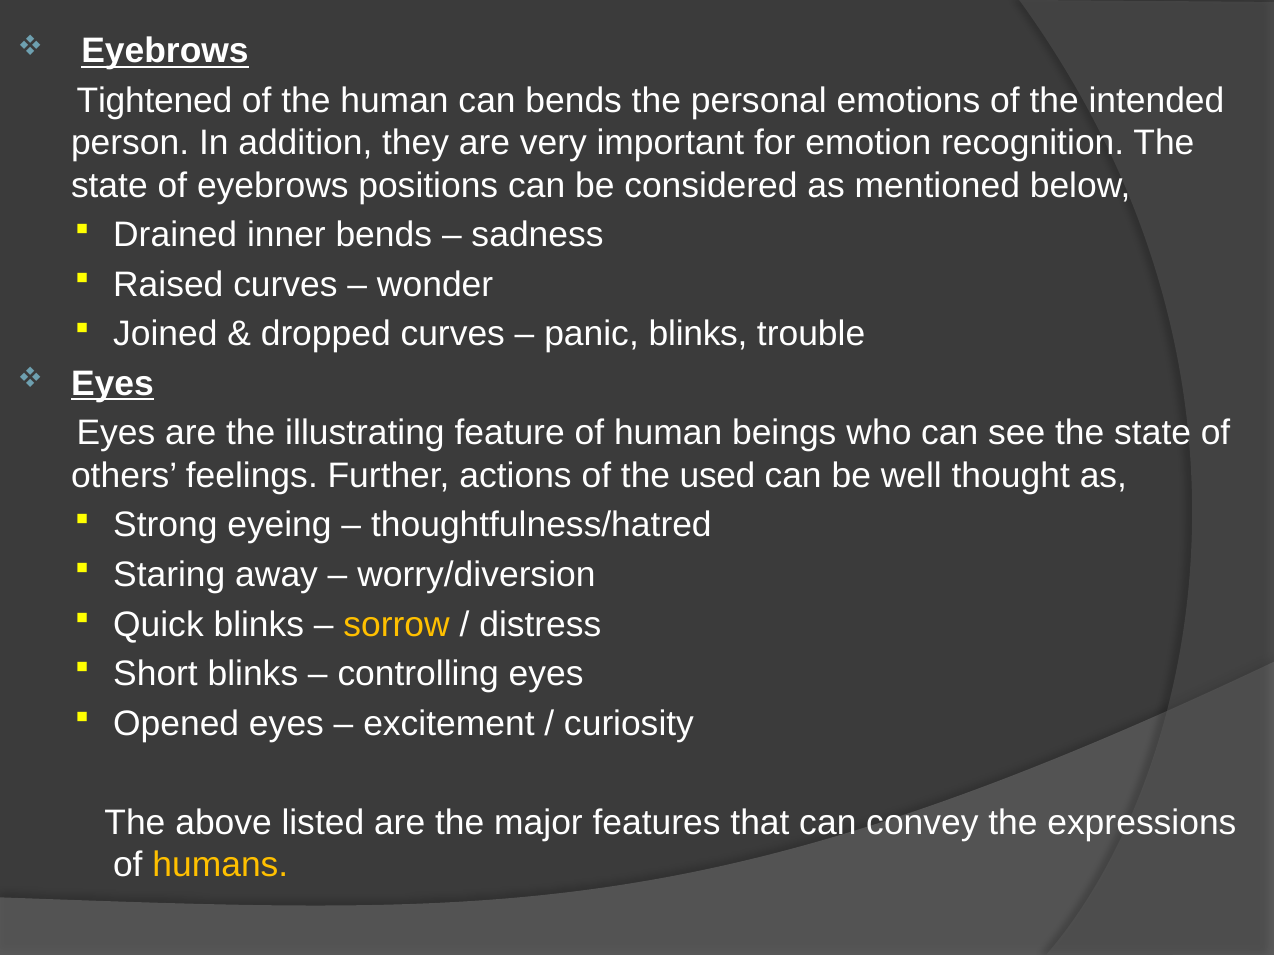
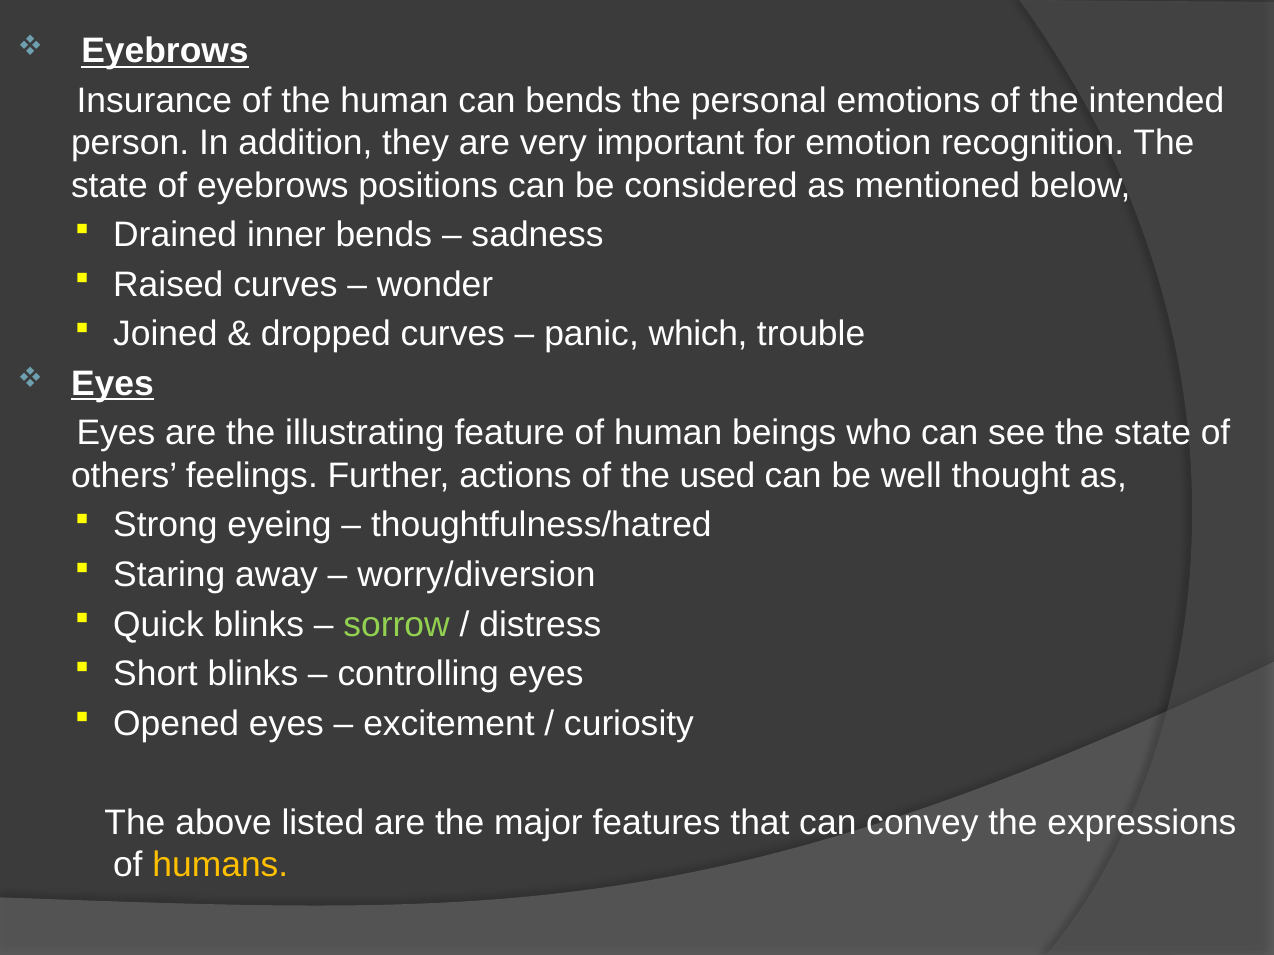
Tightened: Tightened -> Insurance (154, 101)
panic blinks: blinks -> which (698, 334)
sorrow colour: yellow -> light green (397, 625)
